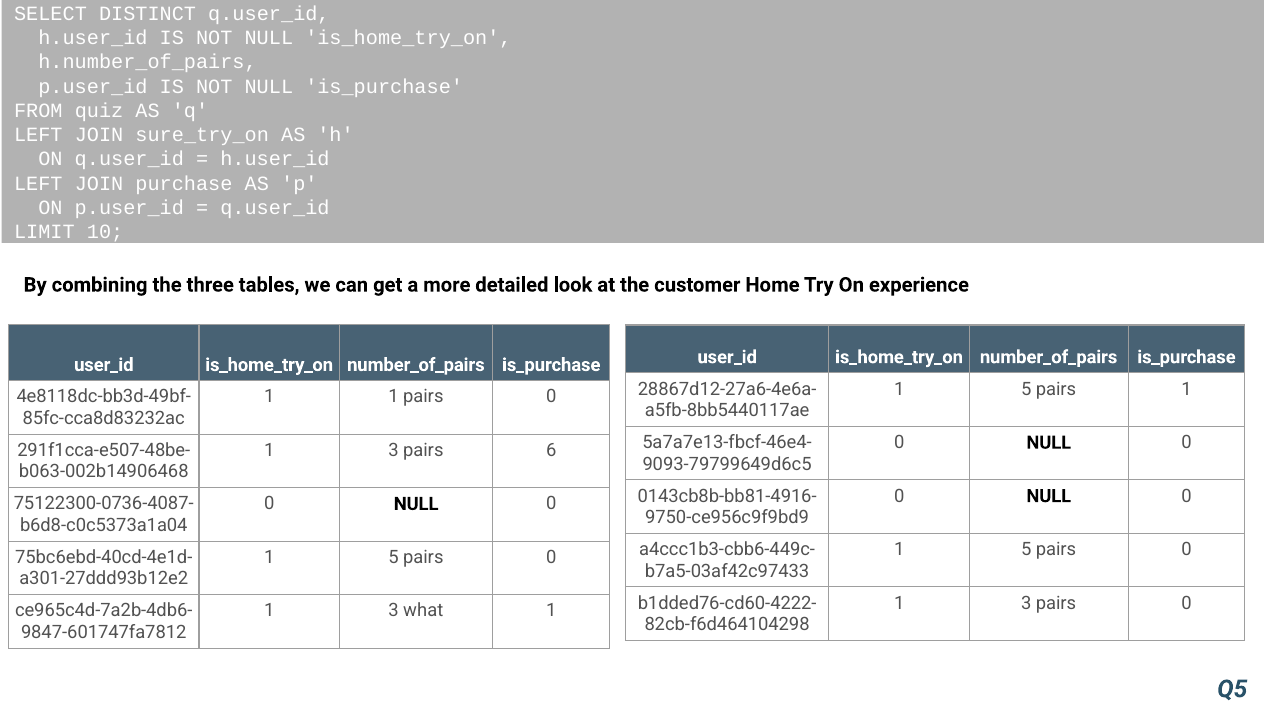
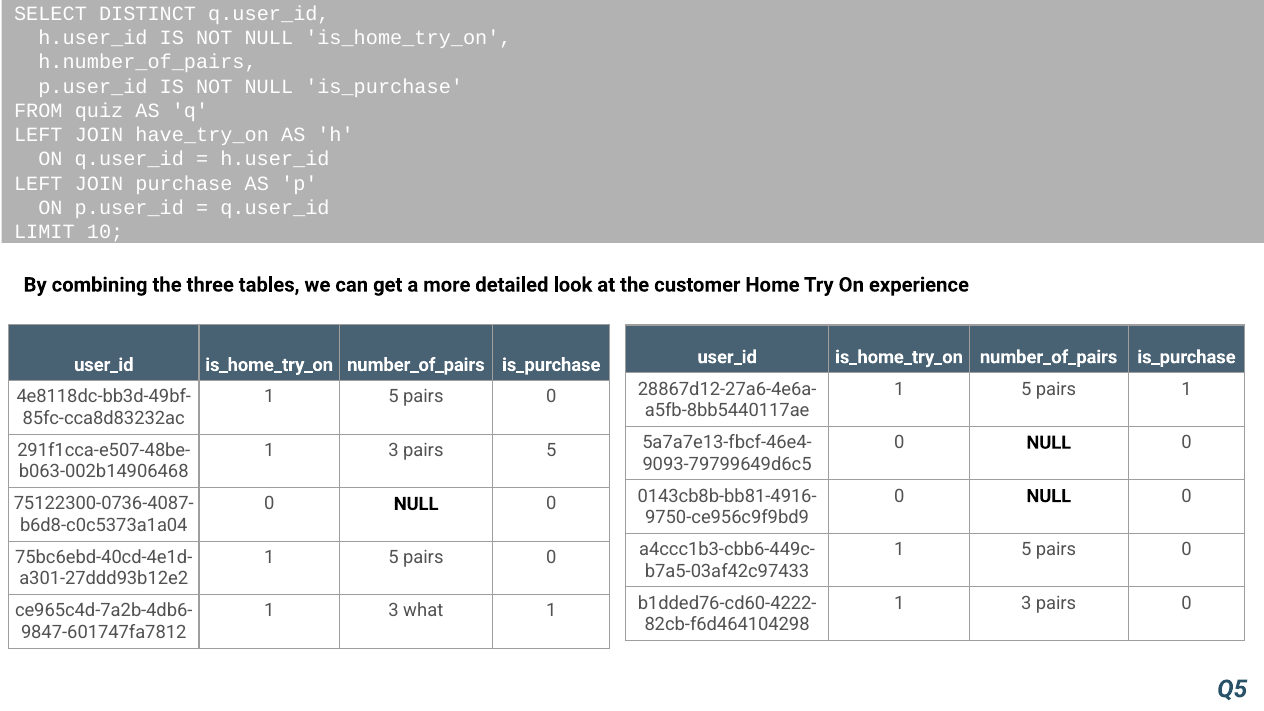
sure_try_on: sure_try_on -> have_try_on (202, 135)
1: 1 -> 5 (394, 397)
pairs 6: 6 -> 5 (551, 450)
